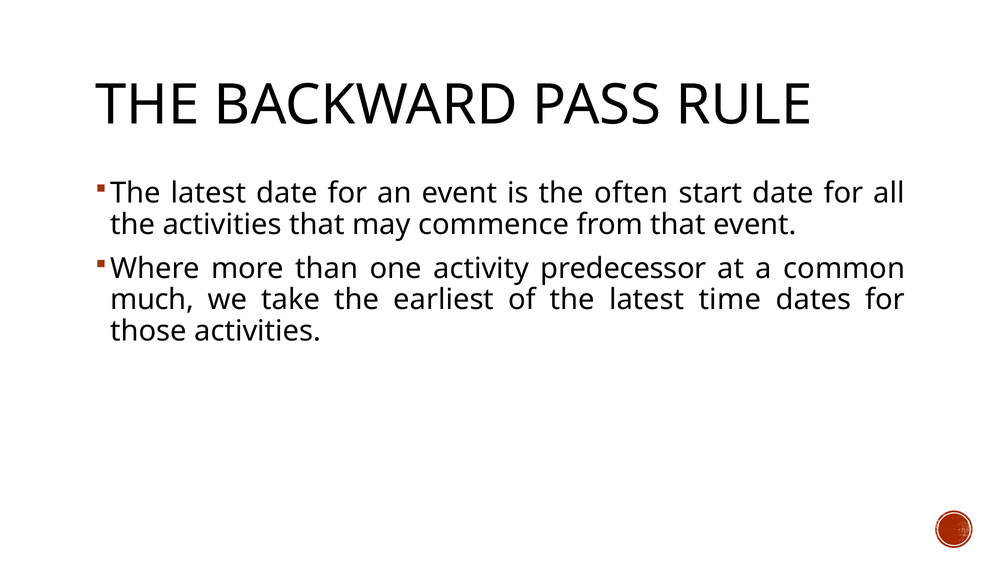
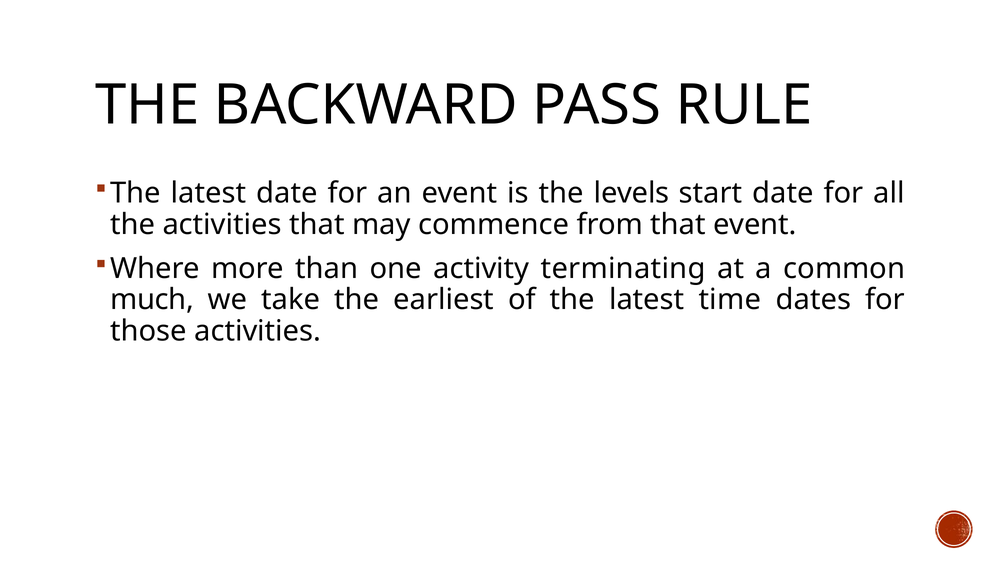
often: often -> levels (632, 193)
predecessor: predecessor -> terminating (623, 269)
